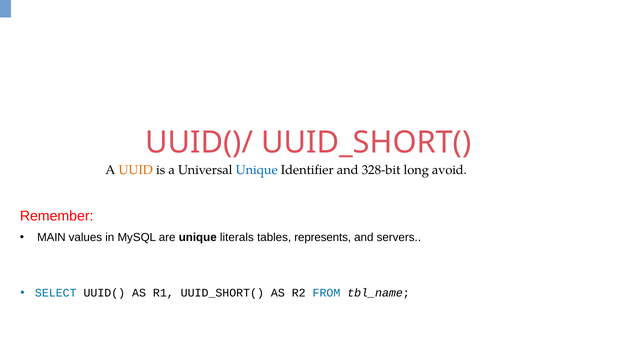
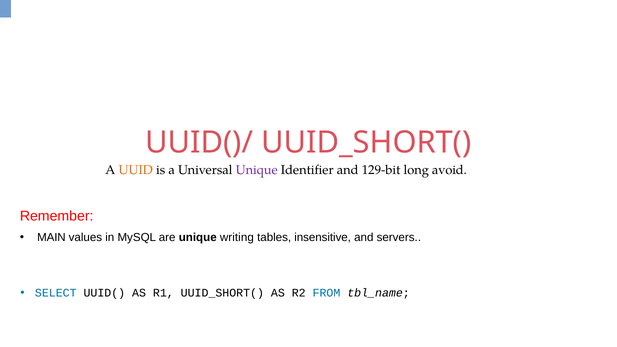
Unique colour: blue -> purple (257, 170)
328-bit: 328-bit -> 129-bit (381, 170)
literals: literals -> writing (237, 238)
represents: represents -> insensitive (323, 238)
